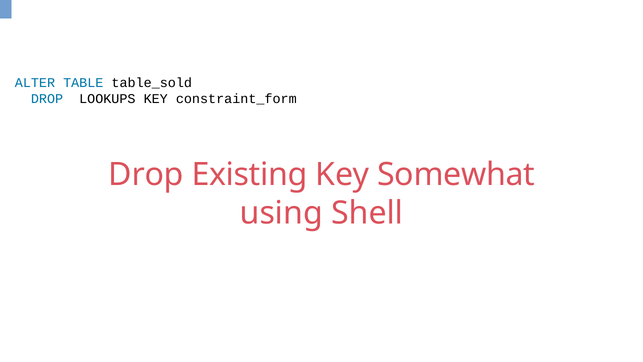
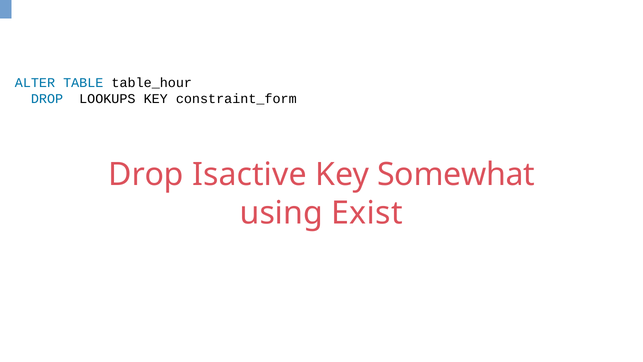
table_sold: table_sold -> table_hour (152, 83)
Existing: Existing -> Isactive (249, 174)
Shell: Shell -> Exist (367, 213)
